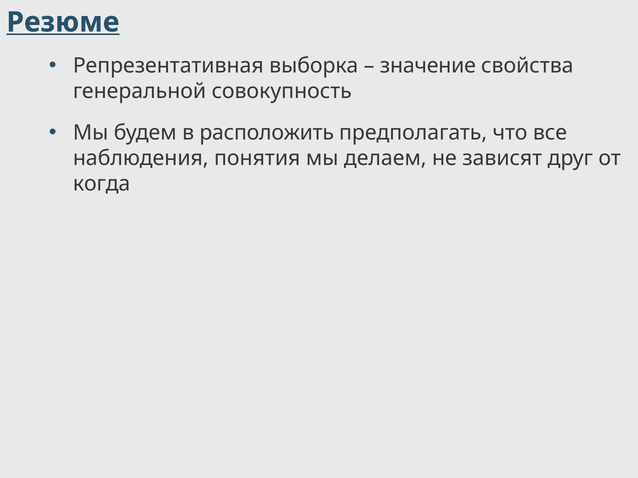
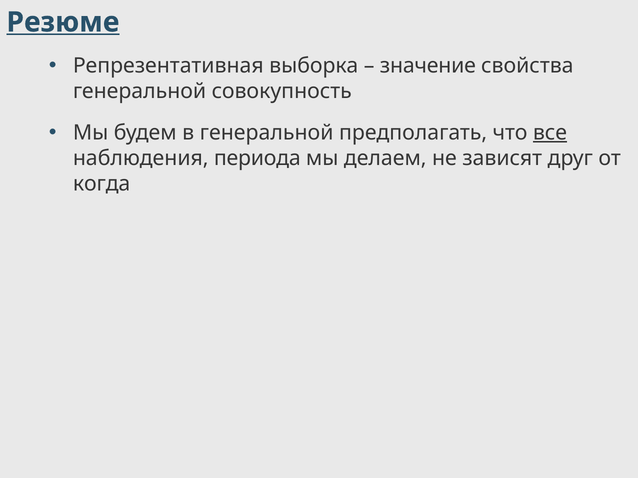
в расположить: расположить -> генеральной (267, 133)
все underline: none -> present (550, 133)
понятия: понятия -> периода (257, 158)
